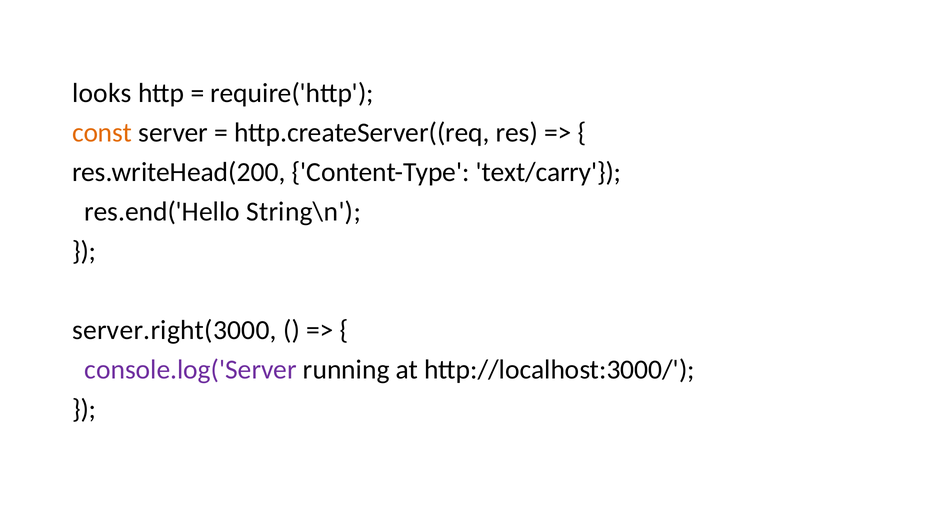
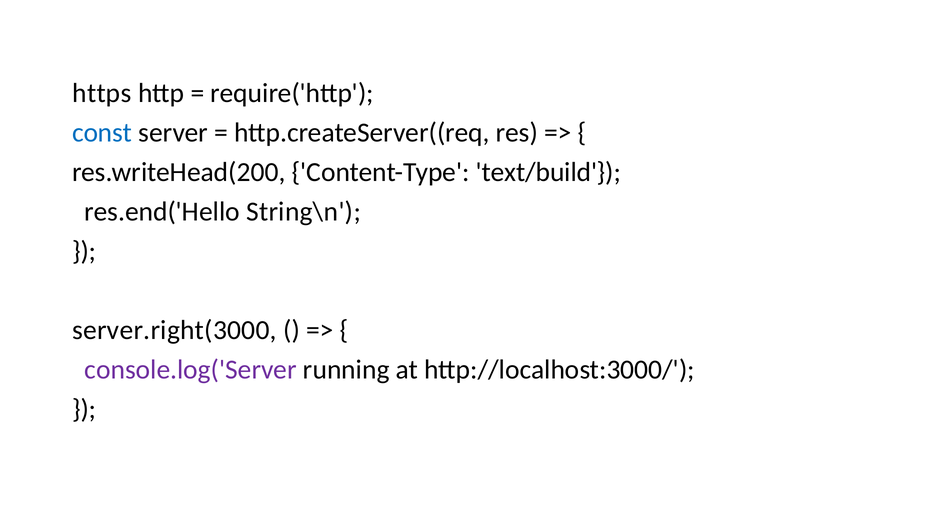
looks: looks -> https (102, 93)
const colour: orange -> blue (102, 133)
text/carry: text/carry -> text/build (548, 172)
